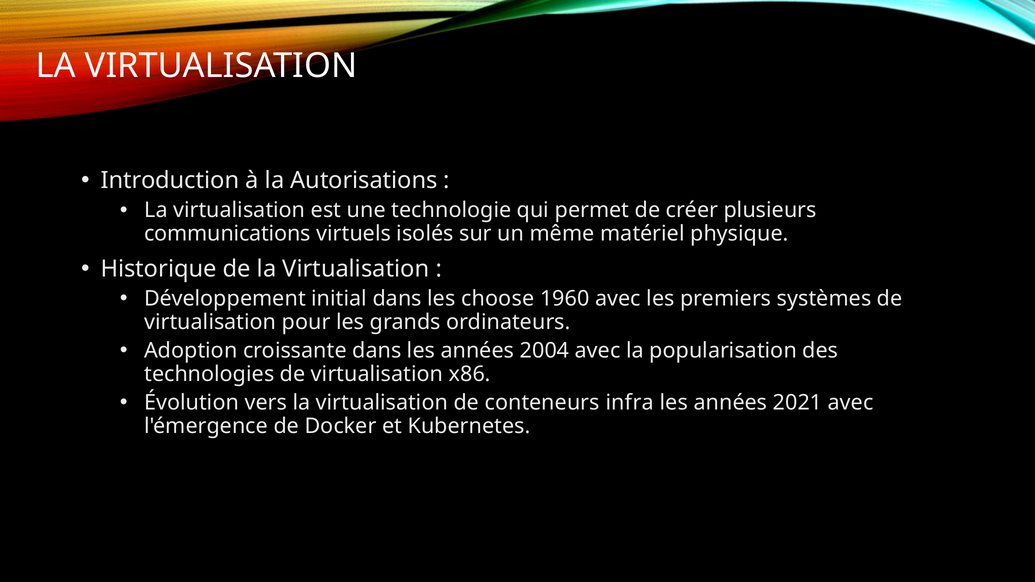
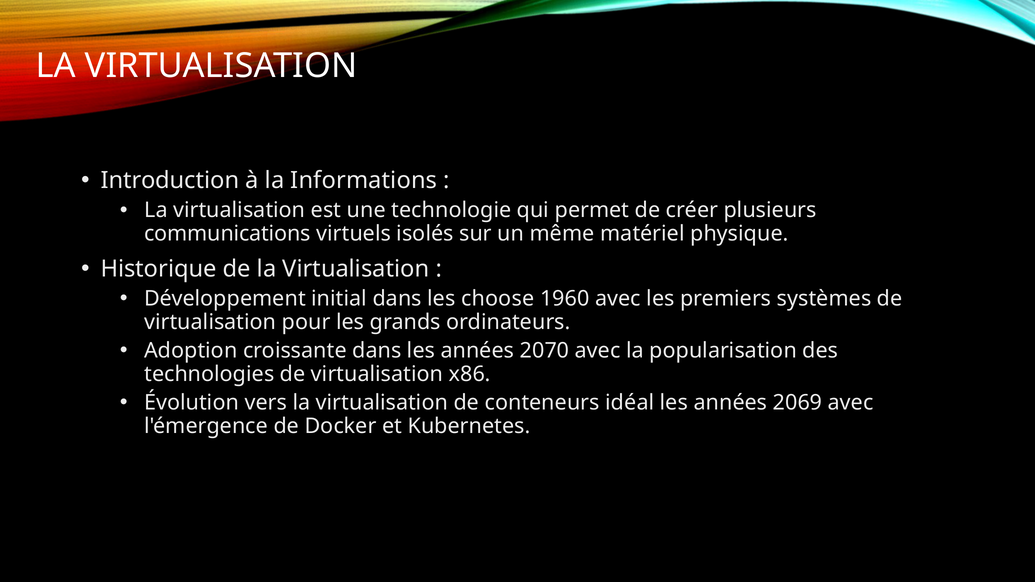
Autorisations: Autorisations -> Informations (364, 181)
2004: 2004 -> 2070 (545, 351)
infra: infra -> idéal (630, 403)
2021: 2021 -> 2069 (798, 403)
